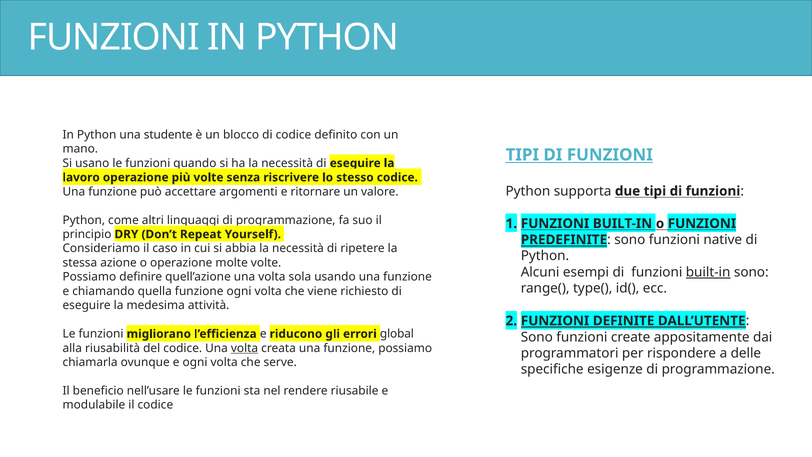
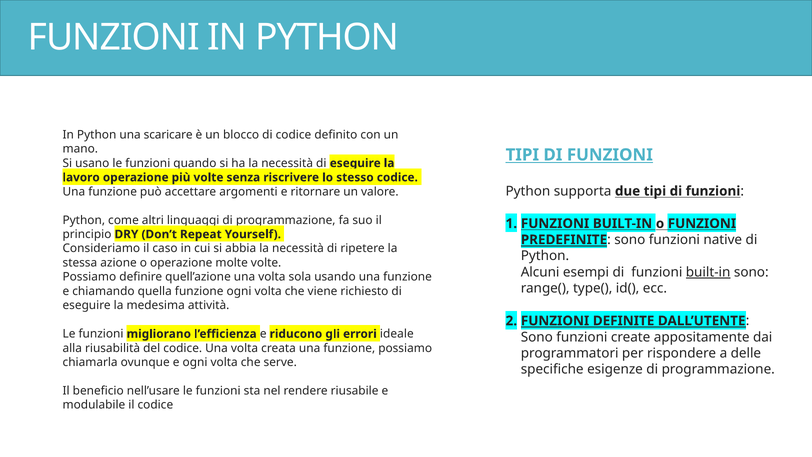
studente: studente -> scaricare (168, 135)
global: global -> ideale (397, 334)
volta underline: present -> none (245, 348)
